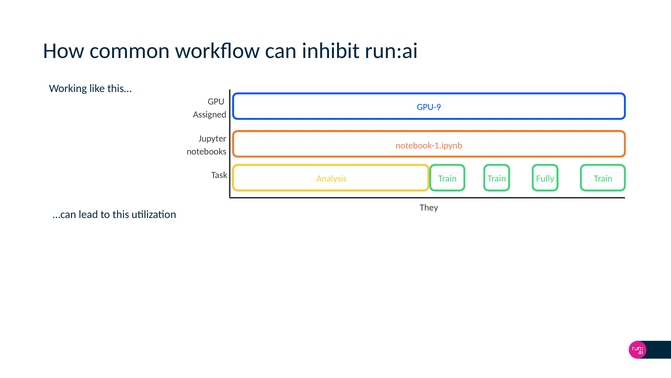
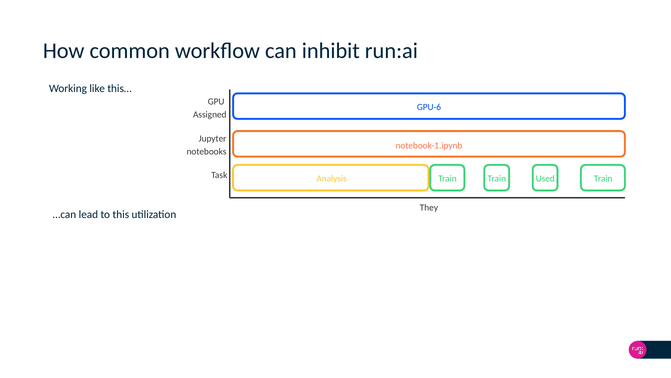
GPU-9: GPU-9 -> GPU-6 (429, 107)
Fully: Fully -> Used (545, 178)
